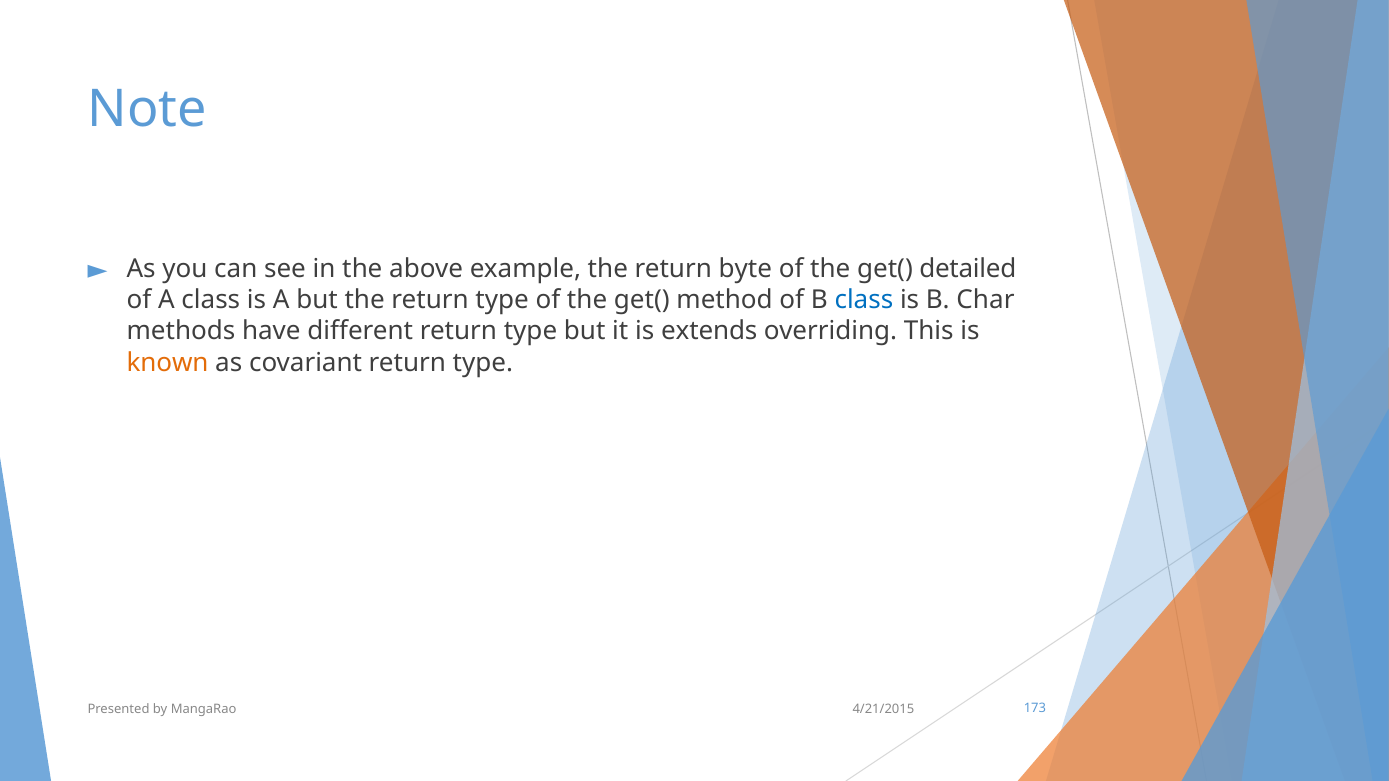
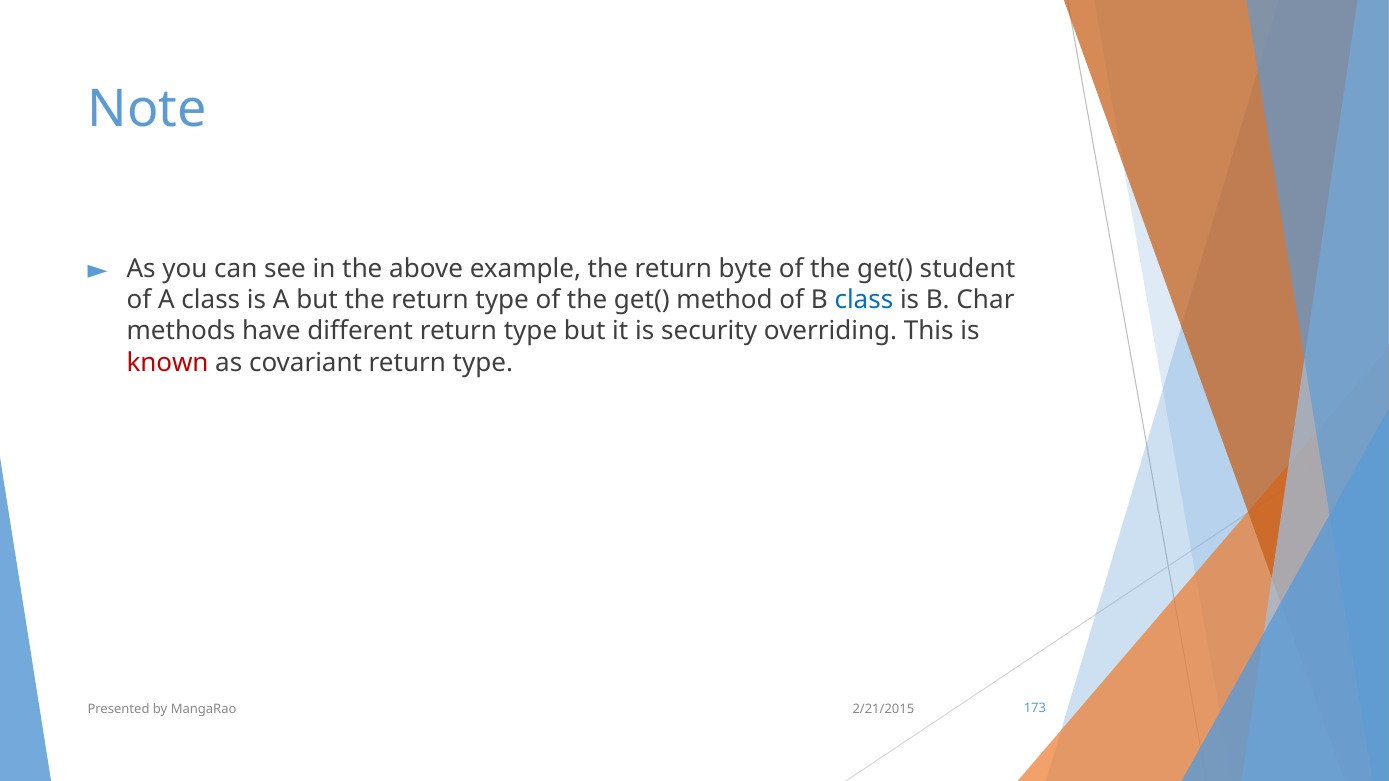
detailed: detailed -> student (968, 269)
extends: extends -> security (709, 331)
known colour: orange -> red (168, 363)
4/21/2015: 4/21/2015 -> 2/21/2015 (883, 710)
